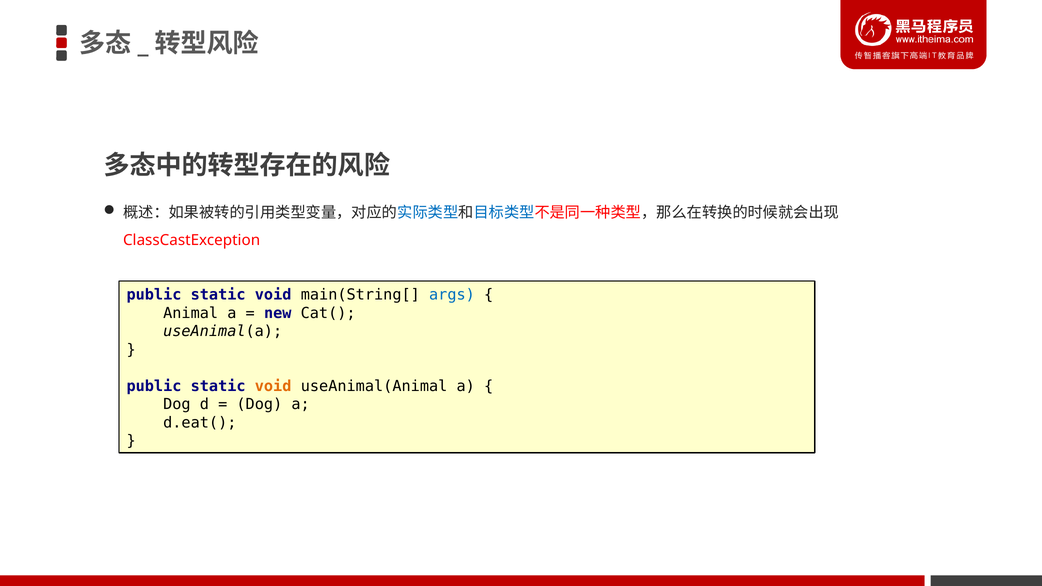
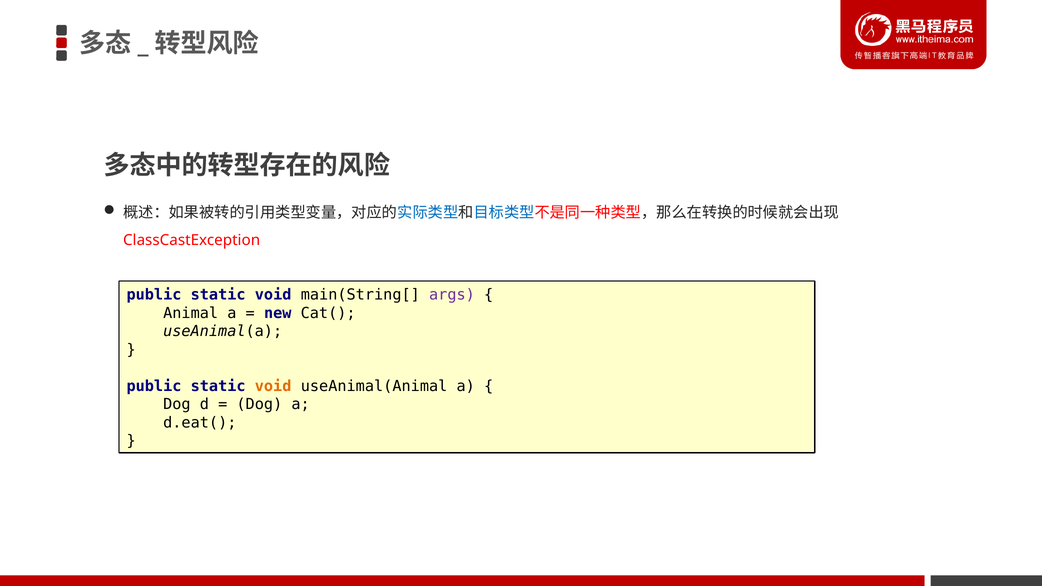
args colour: blue -> purple (452, 295)
